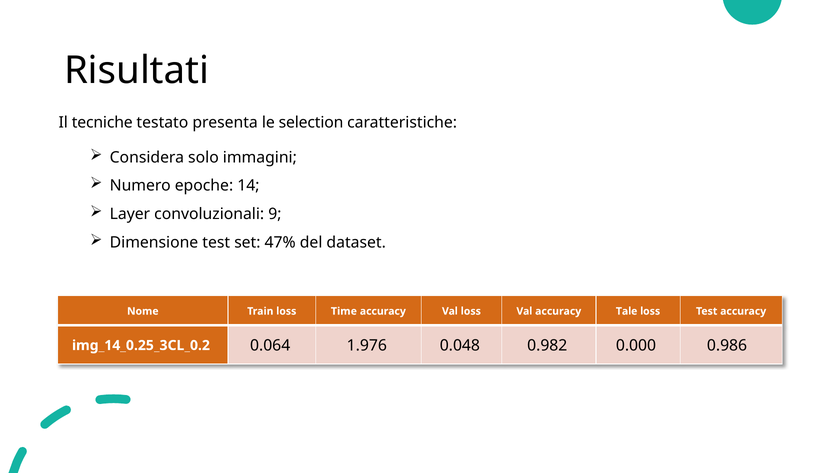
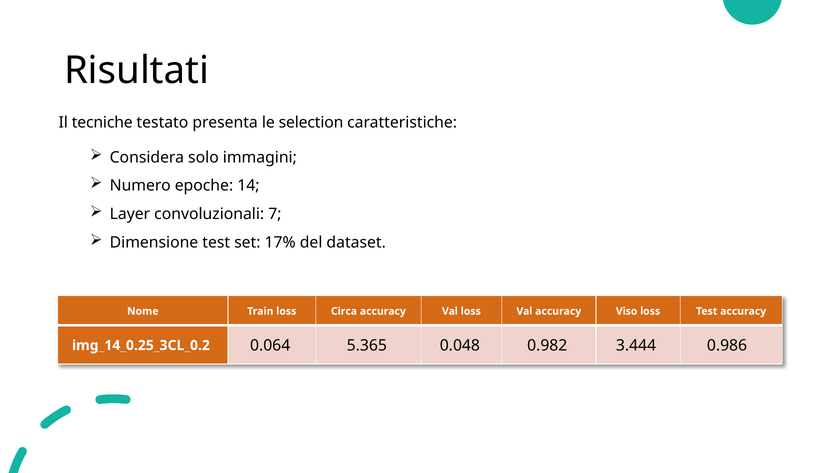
9: 9 -> 7 (275, 214)
47%: 47% -> 17% (280, 242)
Time: Time -> Circa (344, 311)
Tale: Tale -> Viso (627, 311)
1.976: 1.976 -> 5.365 (367, 345)
0.000: 0.000 -> 3.444 (636, 345)
